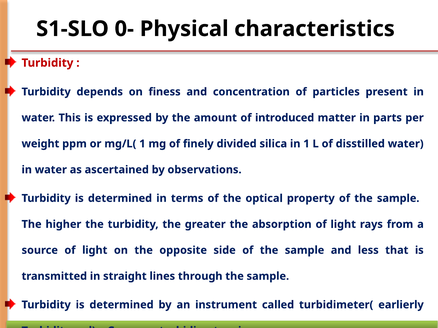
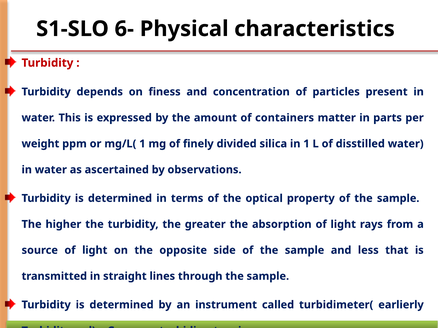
0-: 0- -> 6- (124, 29)
introduced: introduced -> containers (285, 118)
